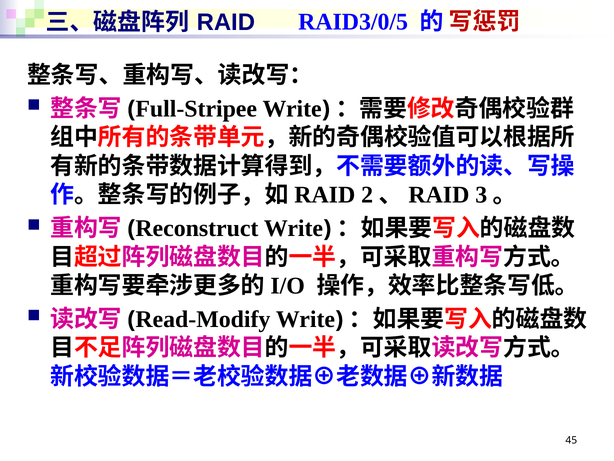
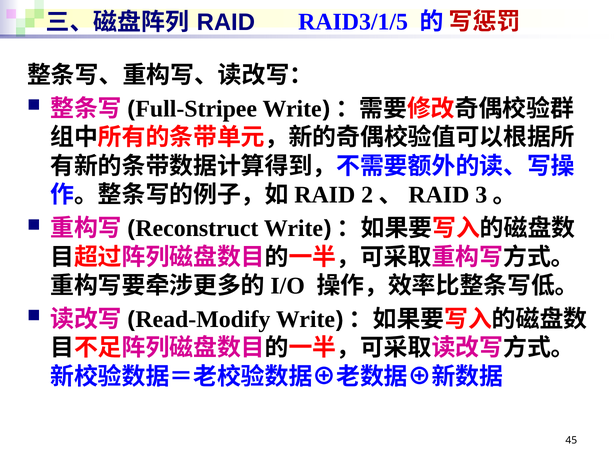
RAID3/0/5: RAID3/0/5 -> RAID3/1/5 (353, 22)
